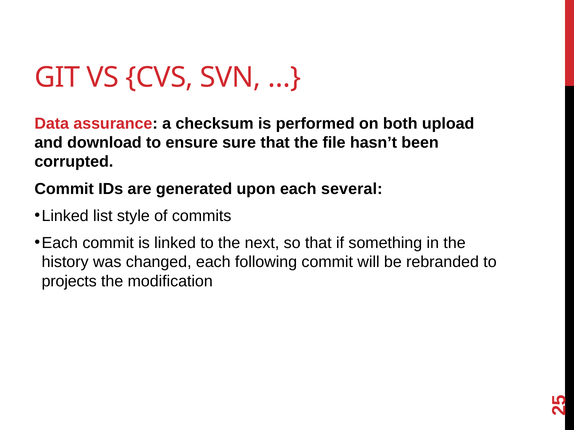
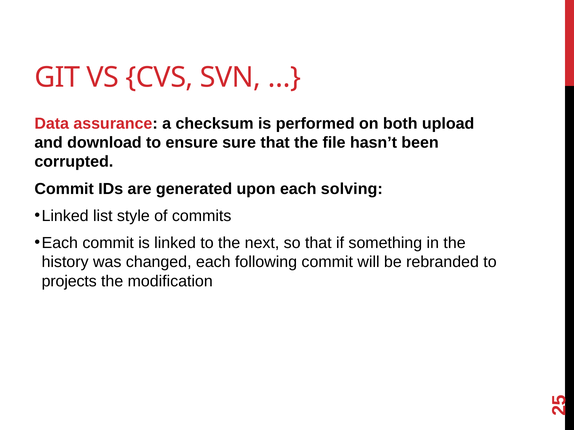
several: several -> solving (352, 189)
